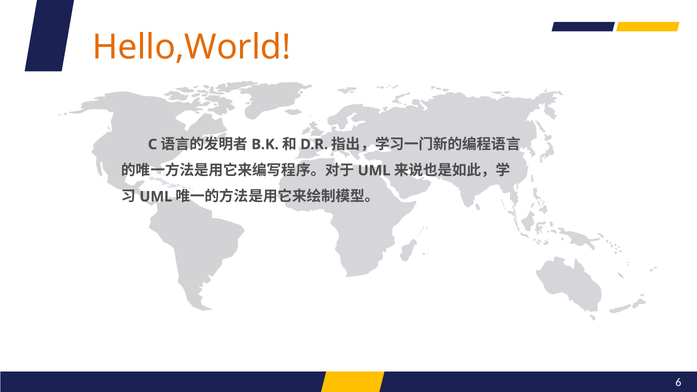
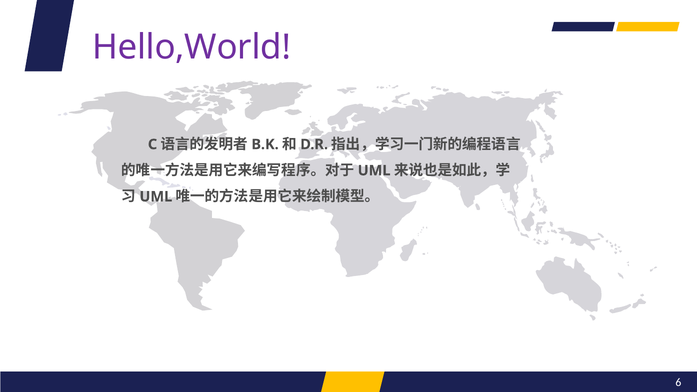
Hello,World colour: orange -> purple (191, 47)
